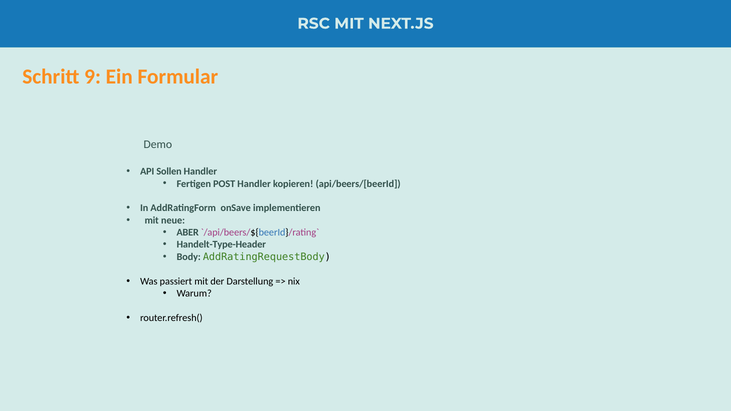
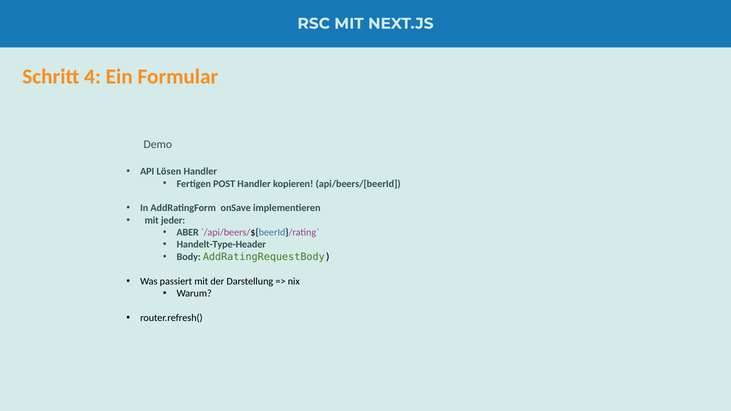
9: 9 -> 4 (93, 77)
Sollen: Sollen -> Lösen (169, 172)
neue: neue -> jeder (173, 220)
